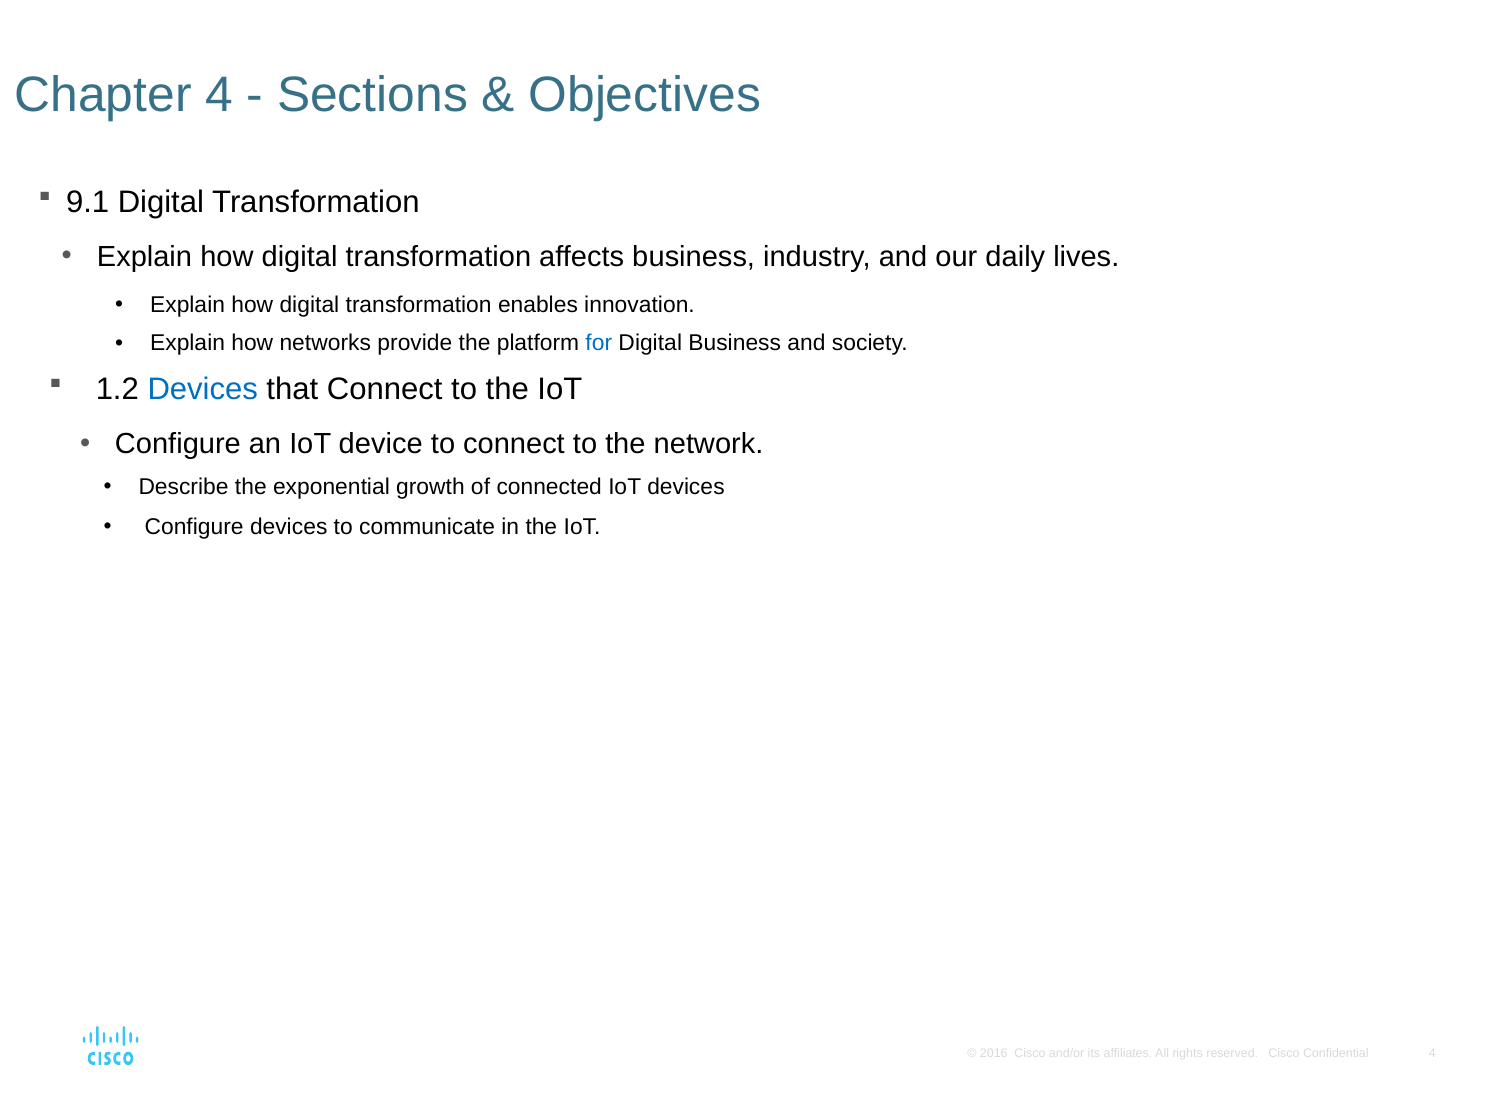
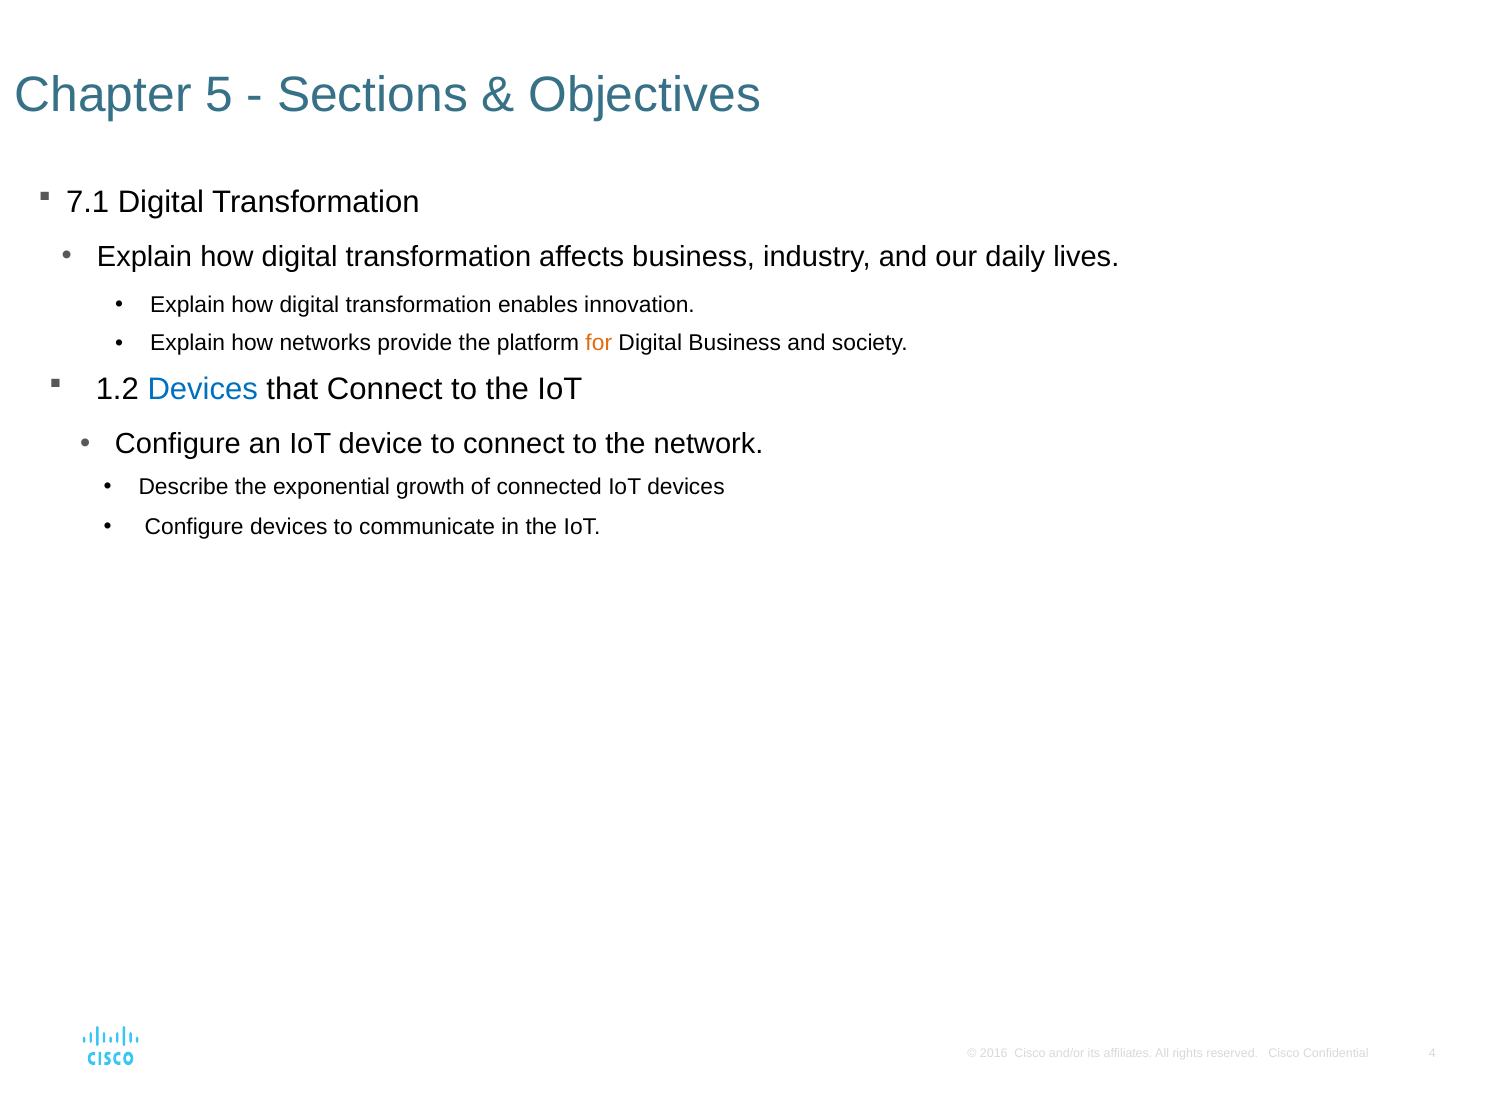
Chapter 4: 4 -> 5 (219, 95)
9.1: 9.1 -> 7.1 (88, 202)
for colour: blue -> orange (599, 343)
